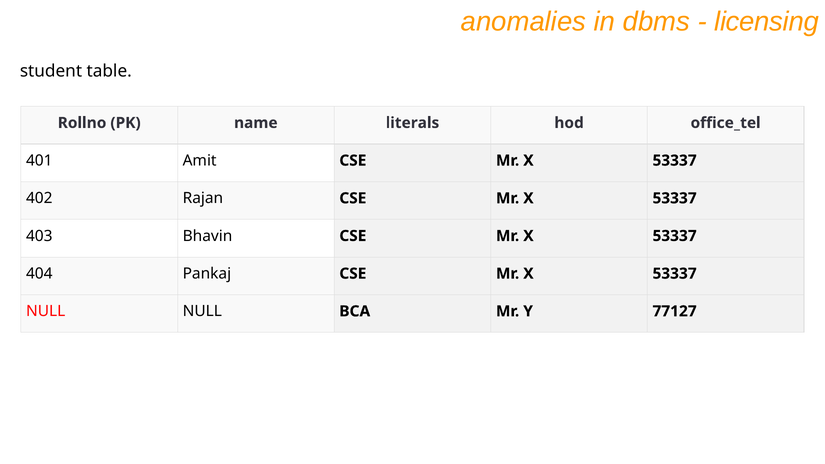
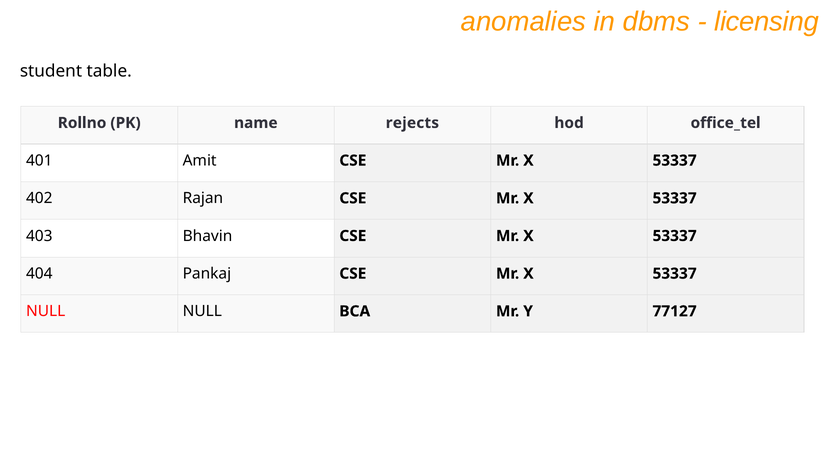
literals: literals -> rejects (412, 123)
